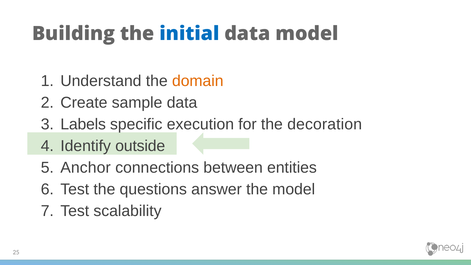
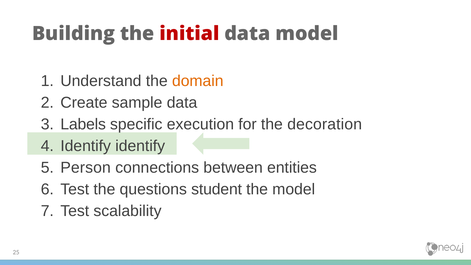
initial colour: blue -> red (189, 34)
Identify outside: outside -> identify (140, 146)
Anchor: Anchor -> Person (86, 168)
answer: answer -> student (217, 189)
